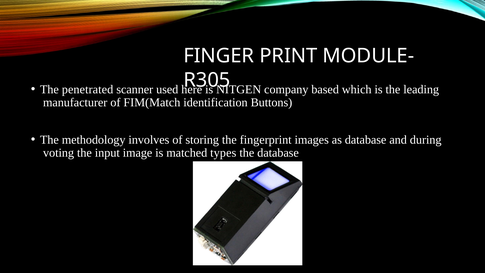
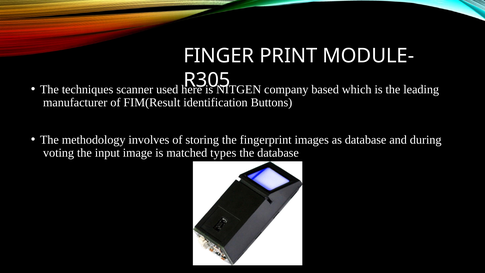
penetrated: penetrated -> techniques (88, 89)
FIM(Match: FIM(Match -> FIM(Result (152, 103)
